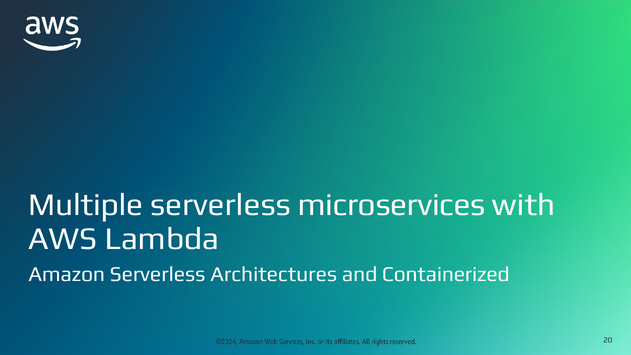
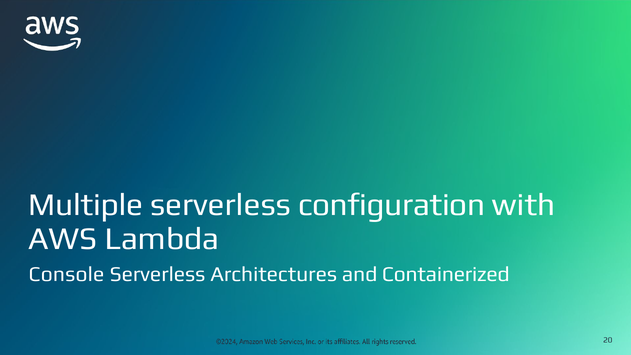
microservices: microservices -> configuration (392, 205)
Amazon: Amazon -> Console (67, 274)
